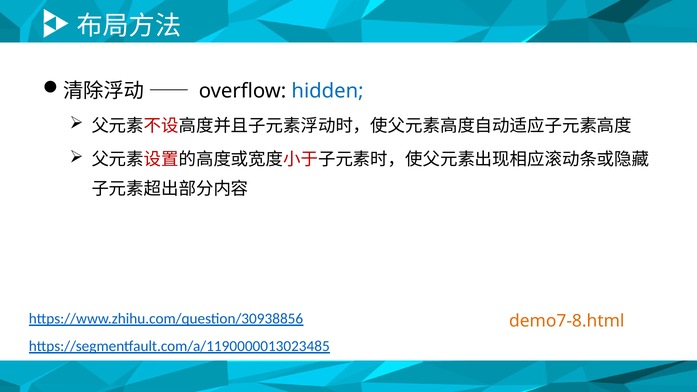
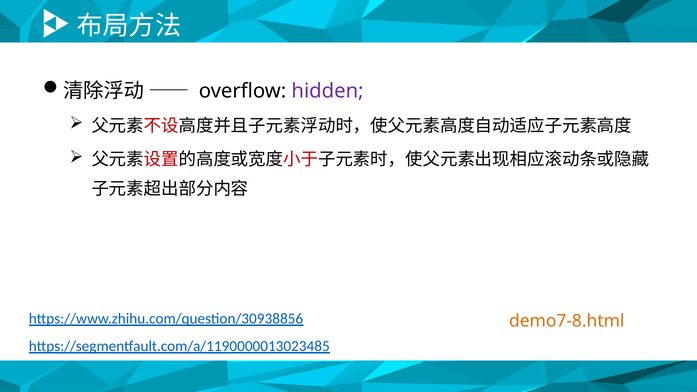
hidden colour: blue -> purple (328, 91)
